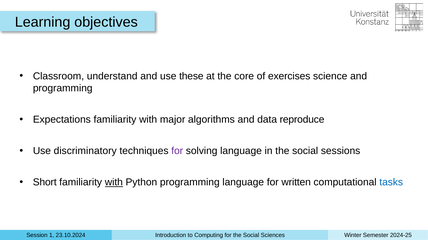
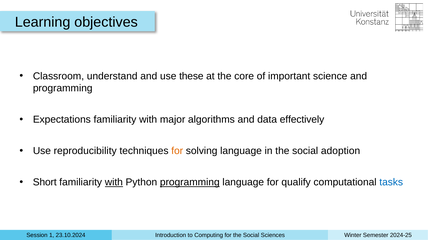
exercises: exercises -> important (289, 76)
reproduce: reproduce -> effectively (302, 120)
discriminatory: discriminatory -> reproducibility (85, 151)
for colour: purple -> orange (177, 151)
sessions: sessions -> adoption (341, 151)
programming underline: none -> present (190, 183)
written: written -> qualify (296, 183)
